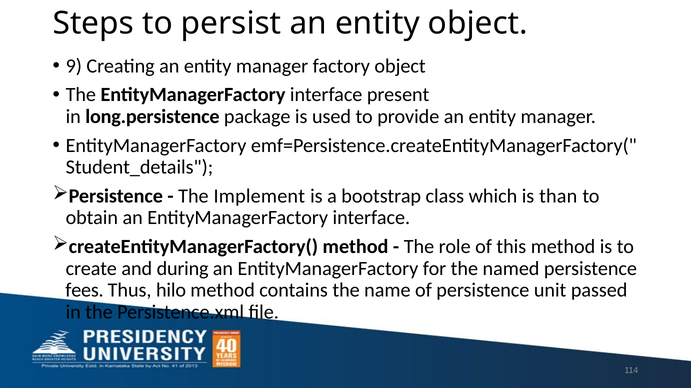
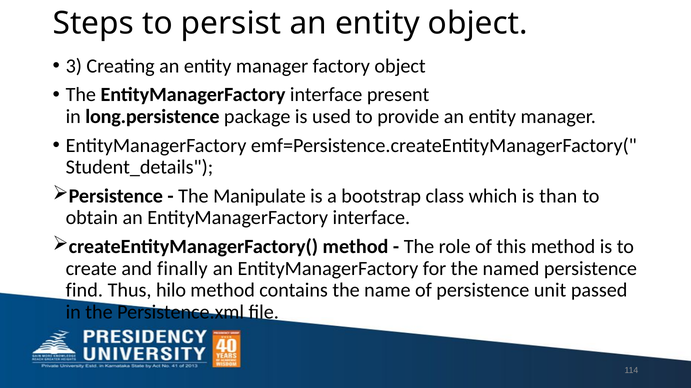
9: 9 -> 3 (74, 66)
Implement: Implement -> Manipulate (259, 196)
during: during -> finally (182, 269)
fees: fees -> find (84, 291)
